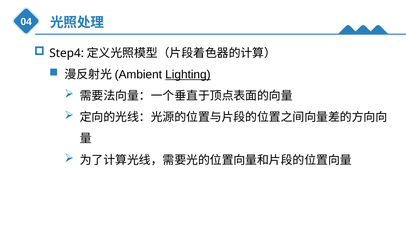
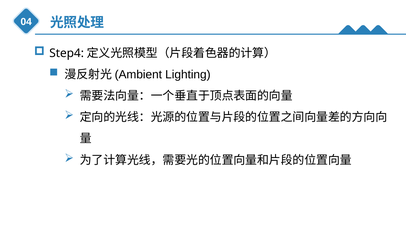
Lighting underline: present -> none (188, 74)
